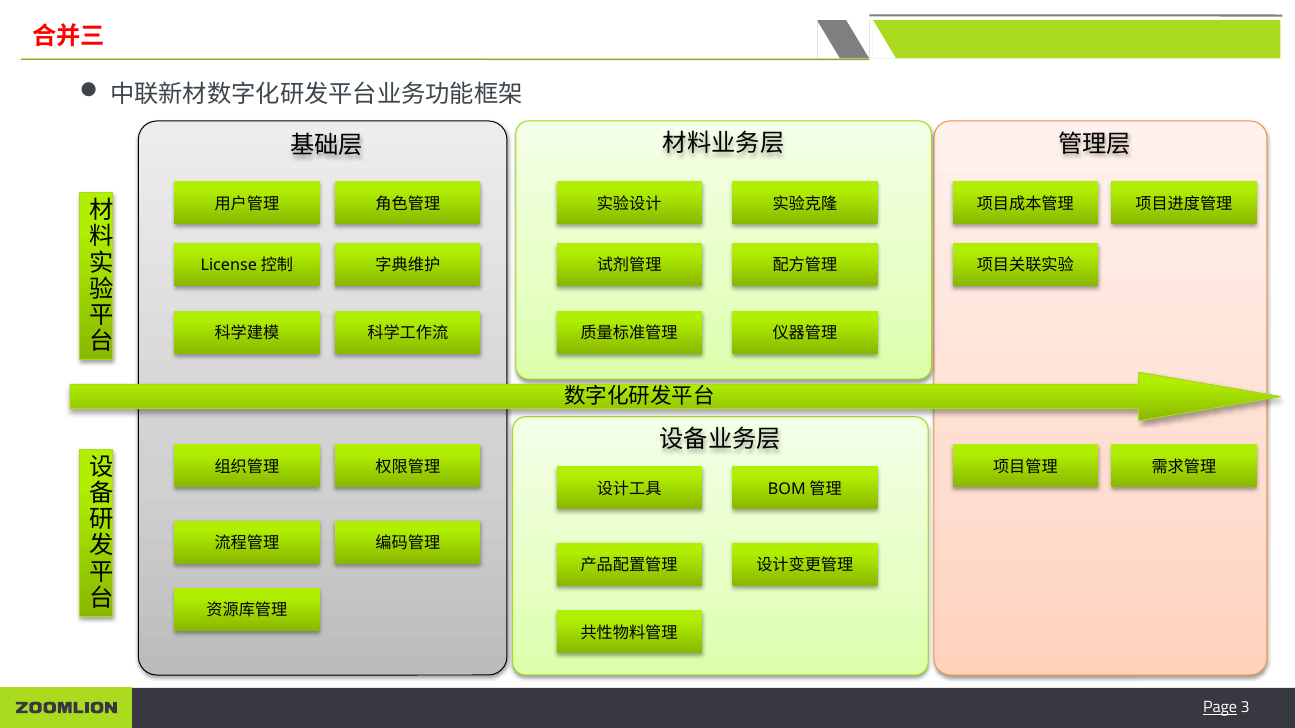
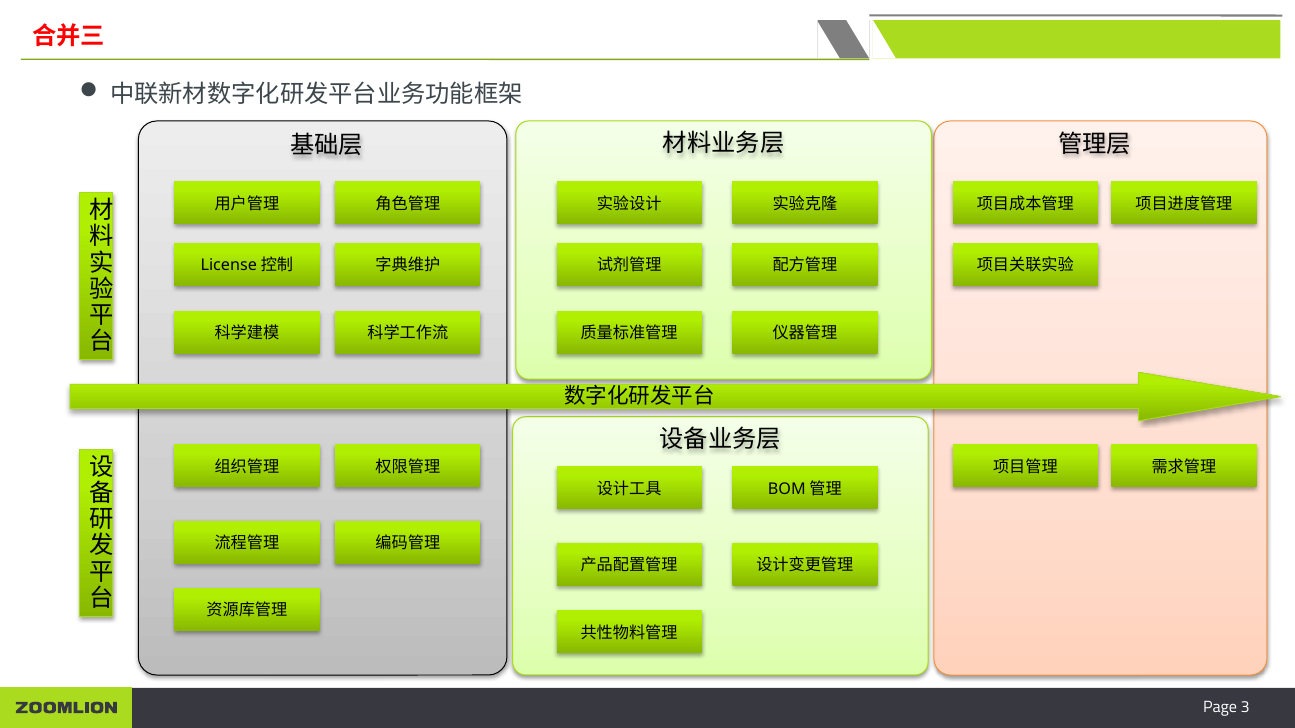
Page underline: present -> none (1220, 708)
